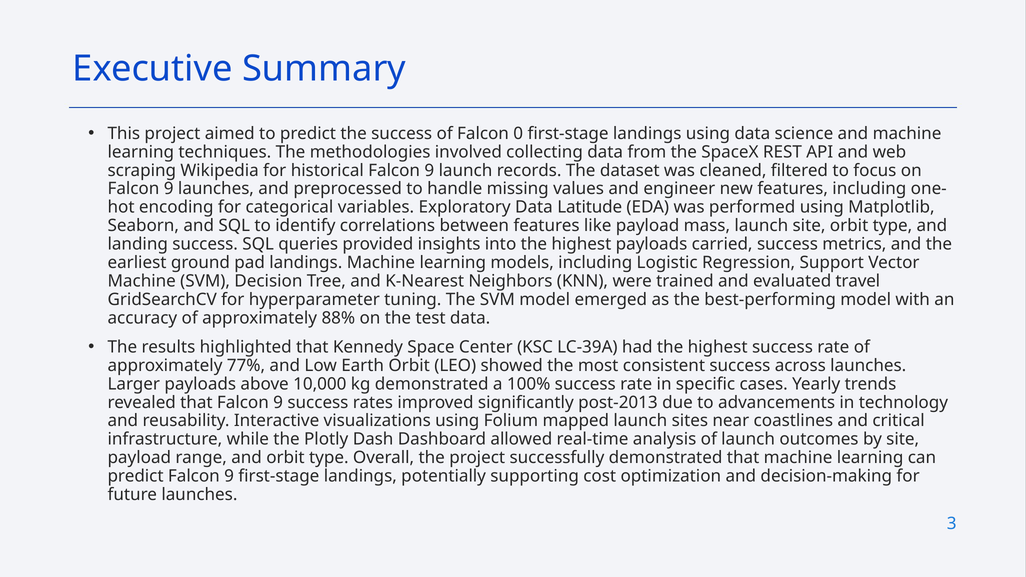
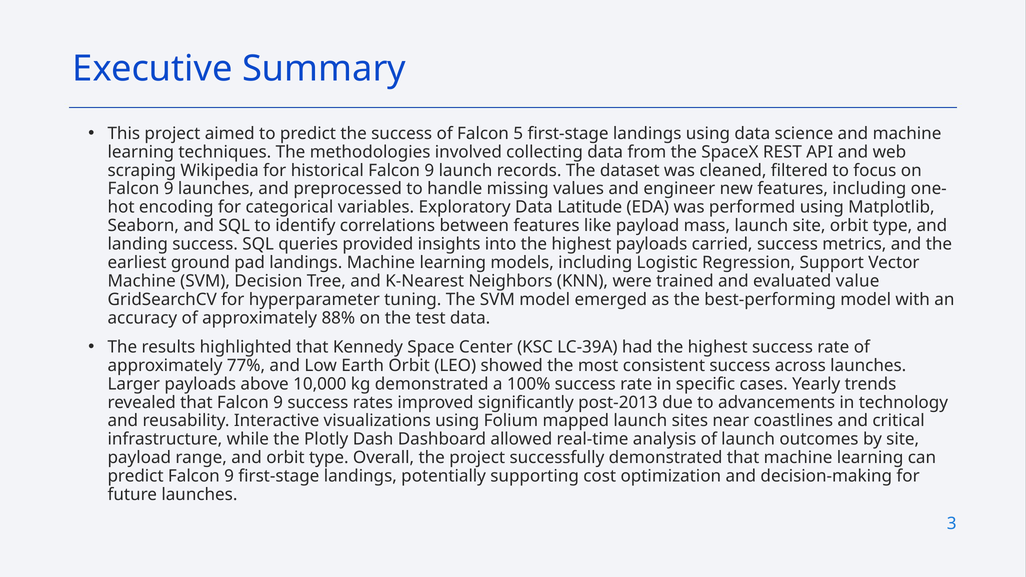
0: 0 -> 5 (518, 134)
travel: travel -> value (858, 281)
